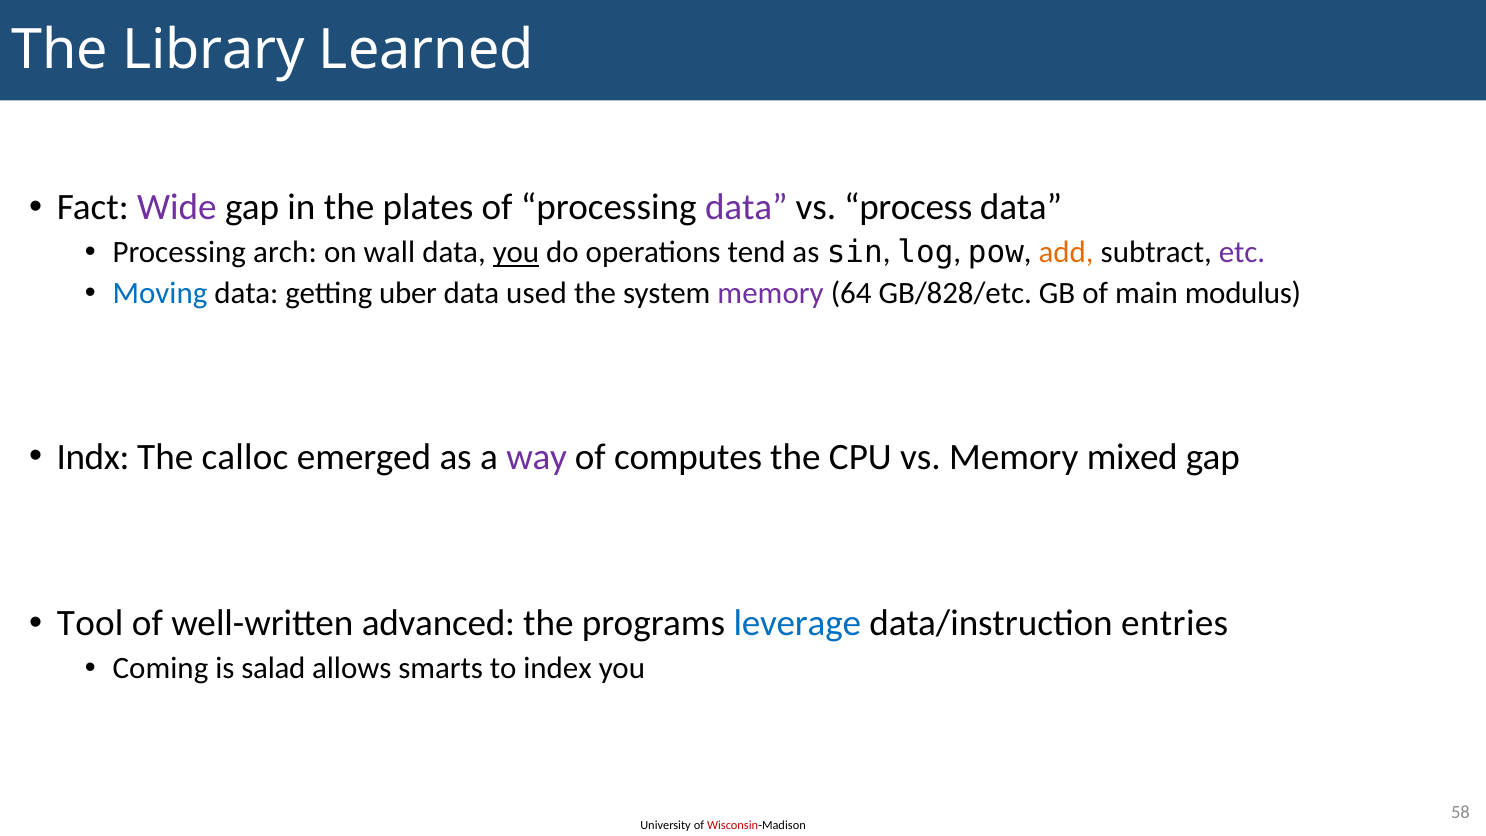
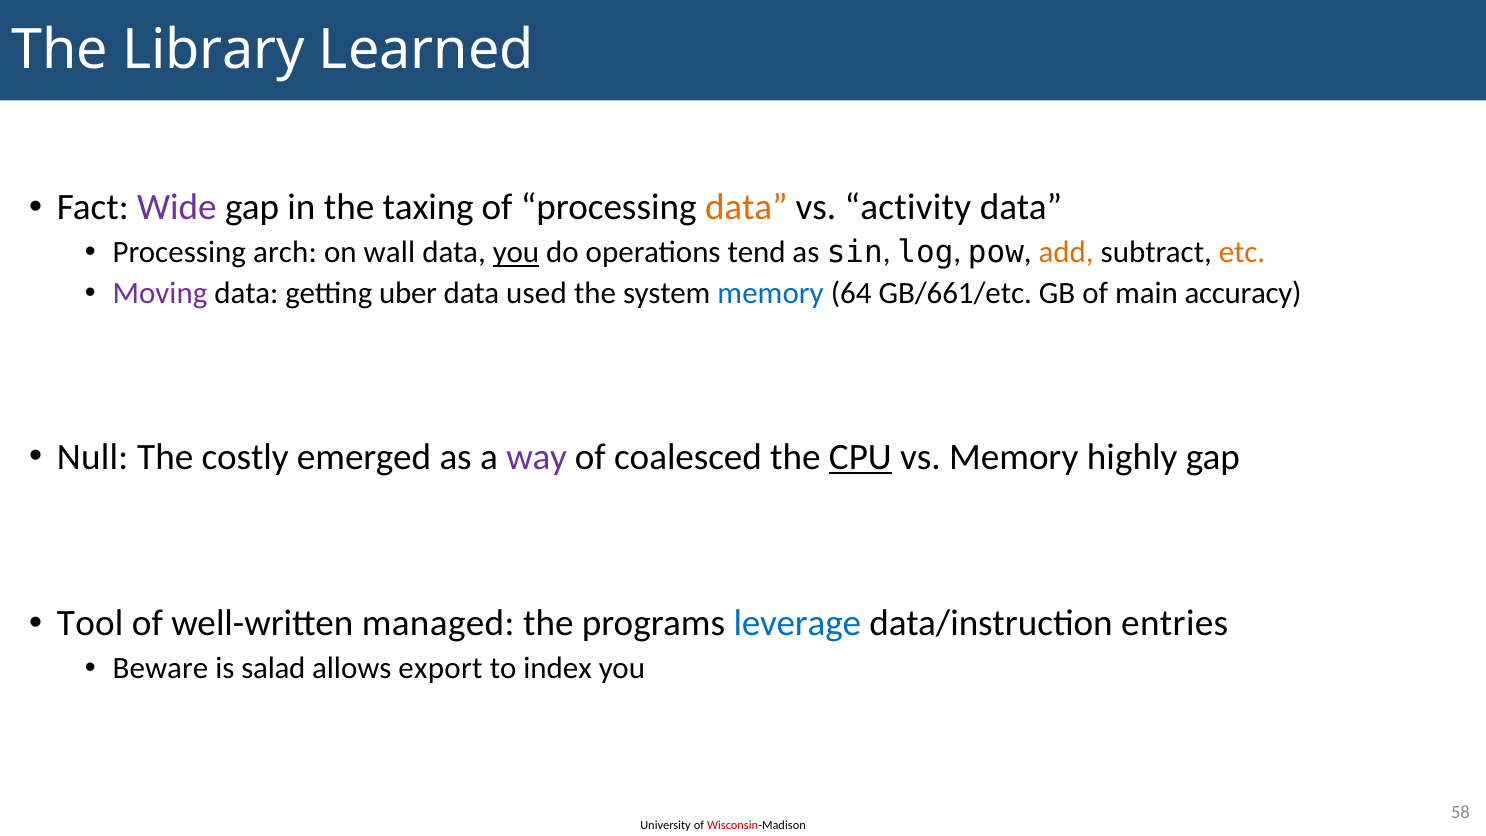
plates: plates -> taxing (428, 208)
data colour: purple -> orange (746, 208)
process: process -> activity (908, 208)
etc colour: purple -> orange (1242, 252)
Moving colour: blue -> purple (160, 293)
memory colour: purple -> blue (771, 293)
GB/828/etc: GB/828/etc -> GB/661/etc (955, 293)
modulus: modulus -> accuracy (1243, 293)
Indx: Indx -> Null (93, 457)
calloc: calloc -> costly (245, 457)
computes: computes -> coalesced (688, 457)
CPU underline: none -> present (860, 457)
mixed: mixed -> highly (1132, 457)
advanced: advanced -> managed (438, 624)
Coming: Coming -> Beware (160, 668)
smarts: smarts -> export (441, 668)
